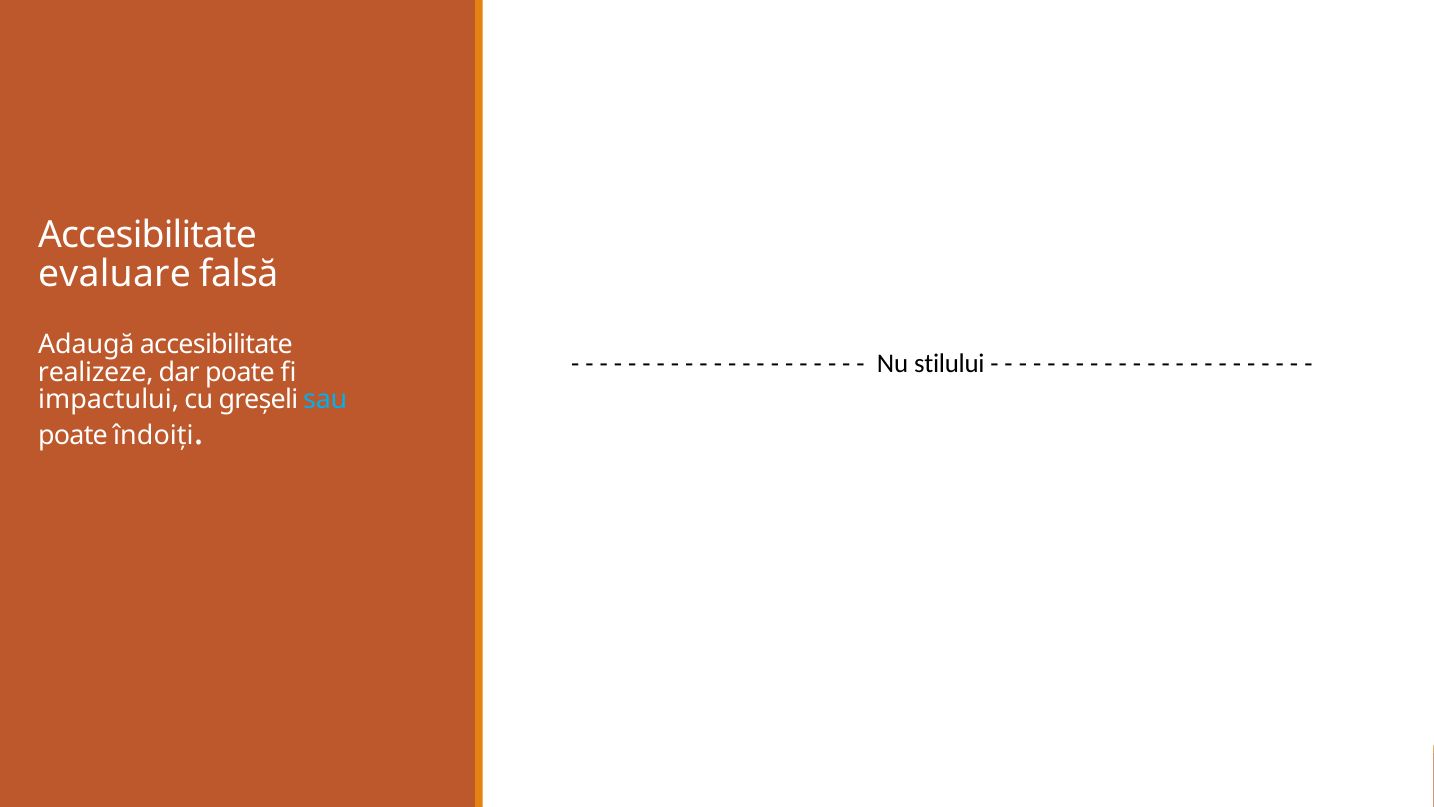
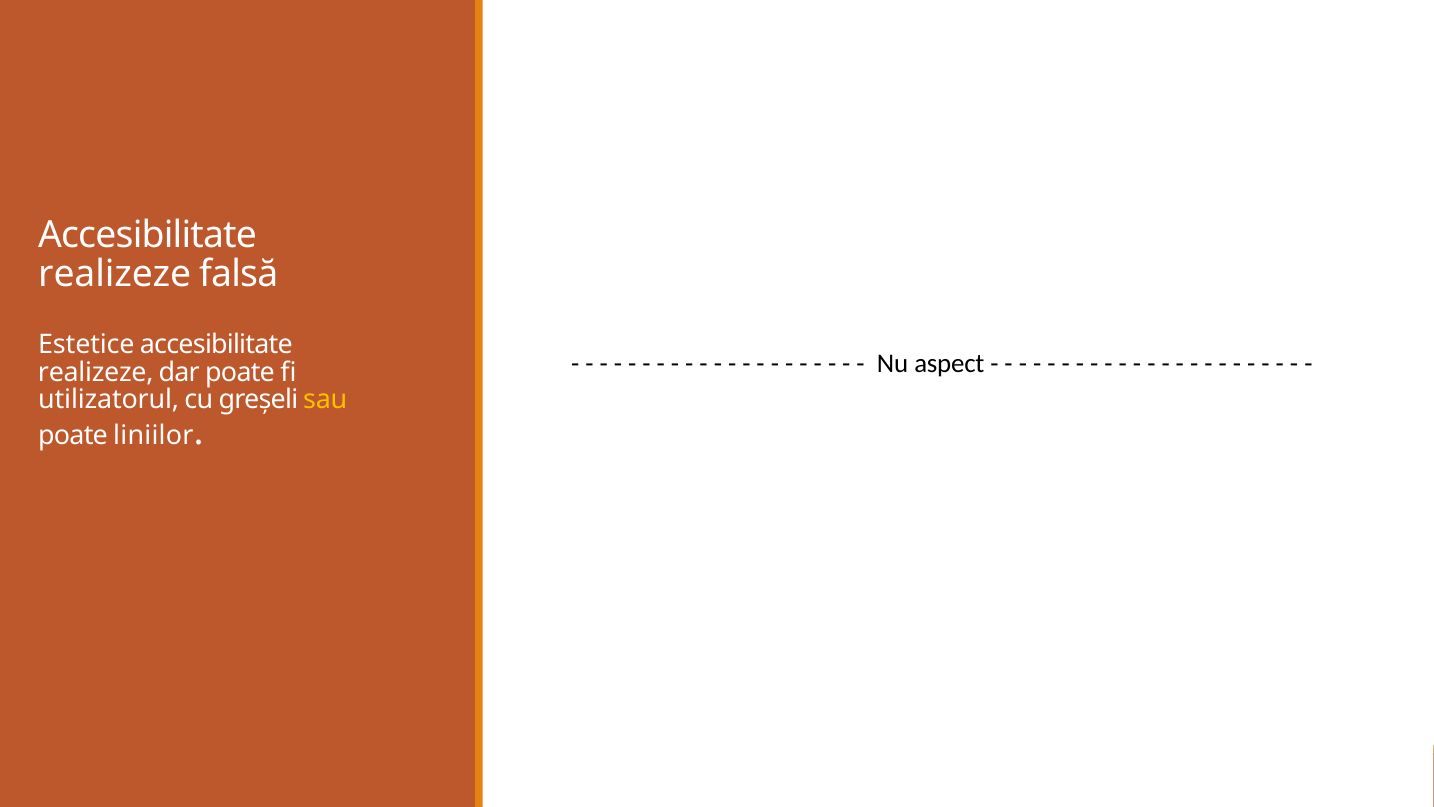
evaluare: evaluare -> realizeze (115, 274)
Adaugă: Adaugă -> Estetice (86, 345)
stilului: stilului -> aspect (949, 363)
impactului: impactului -> utilizatorul (109, 400)
sau colour: light blue -> yellow (325, 400)
îndoiți: îndoiți -> liniilor (153, 436)
